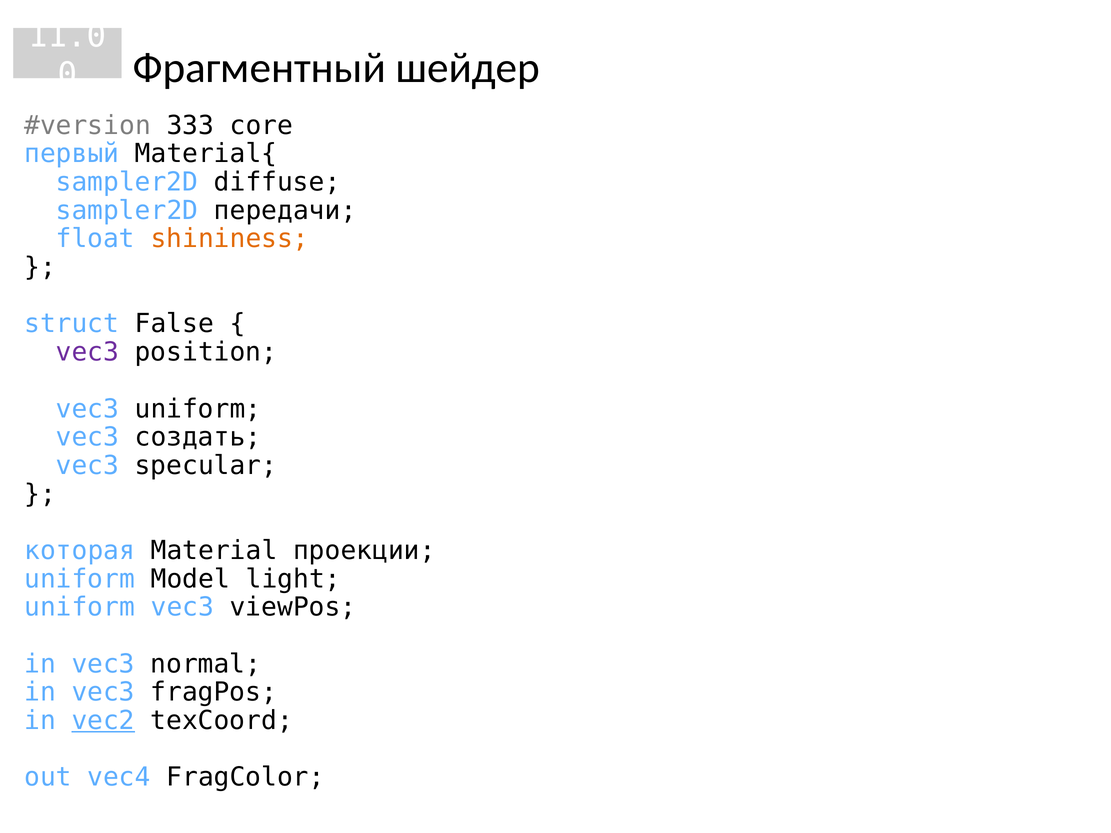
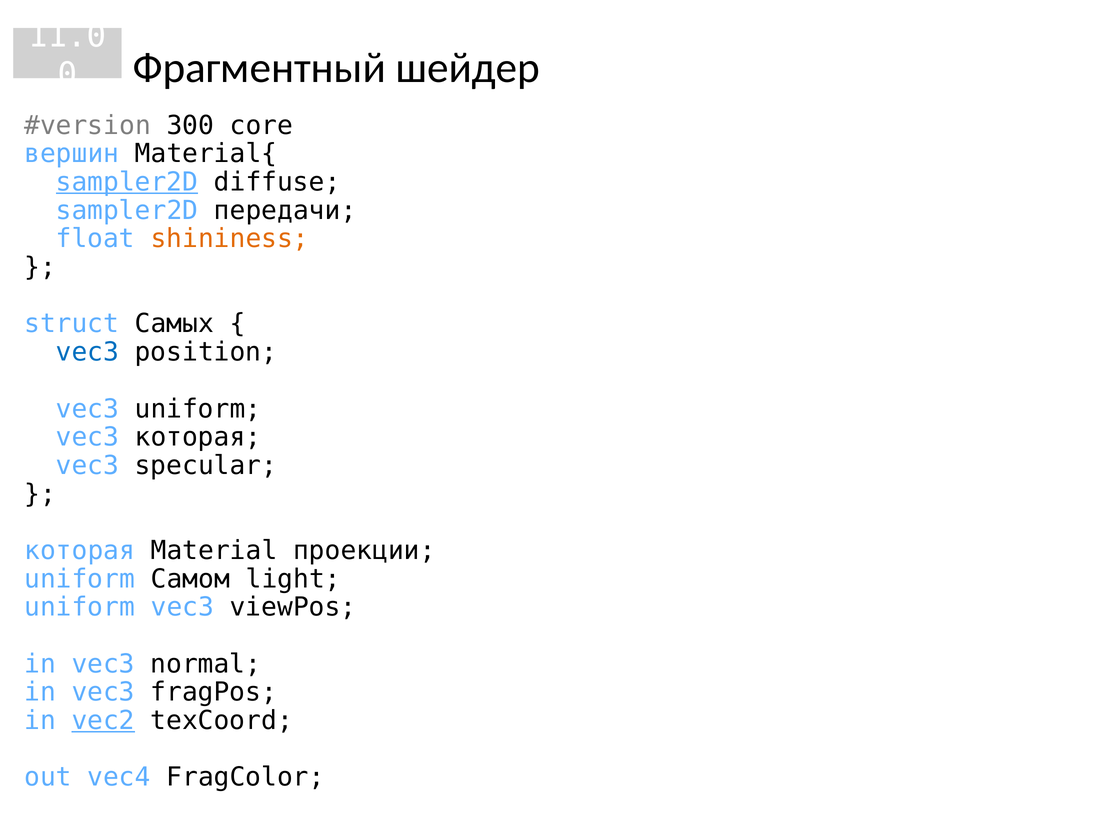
333: 333 -> 300 (190, 126)
первый: первый -> вершин (72, 154)
sampler2D underline: none -> present (127, 182)
False: False -> Самых (174, 324)
vec3 colour: purple -> blue (87, 352)
vec3 создать: создать -> которая (198, 437)
Model: Model -> Самом (190, 579)
